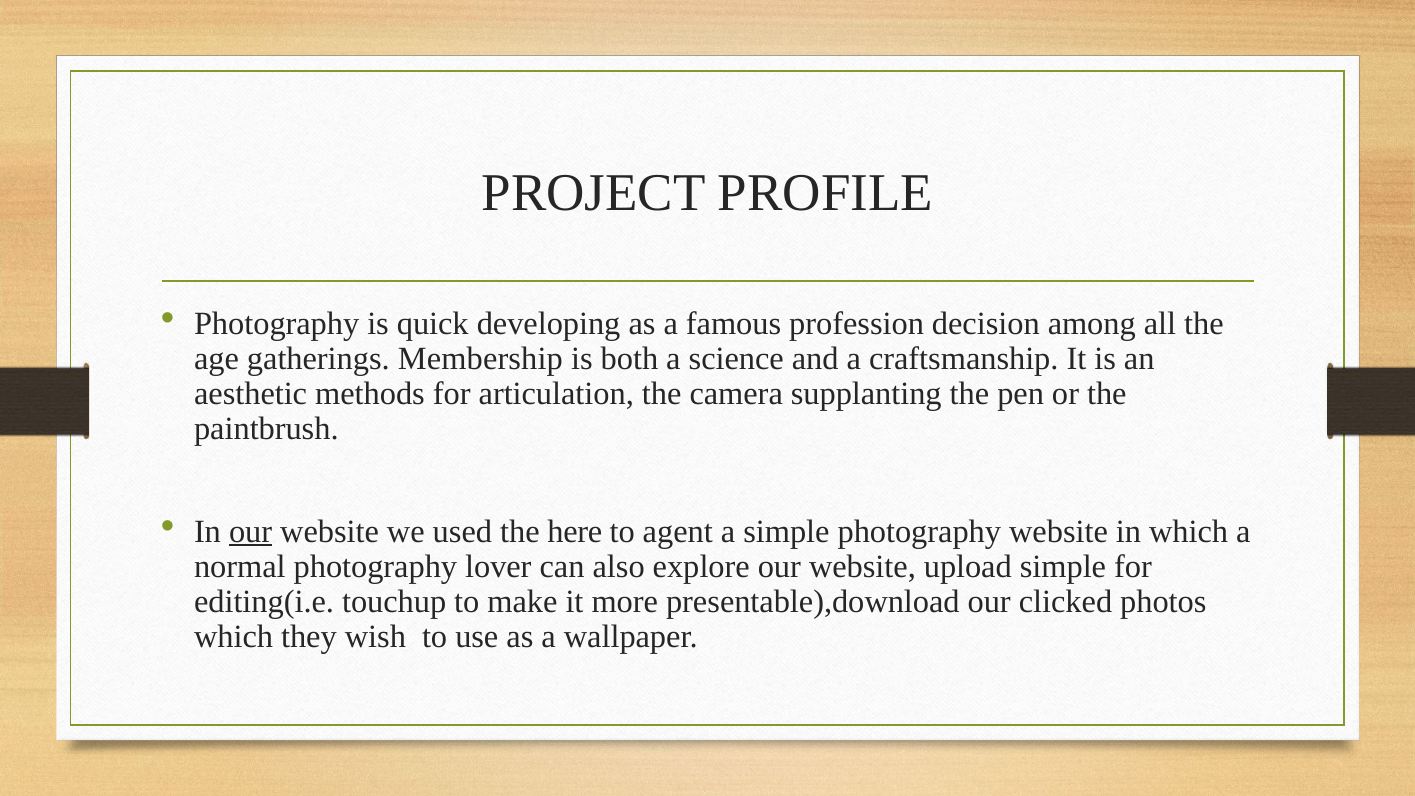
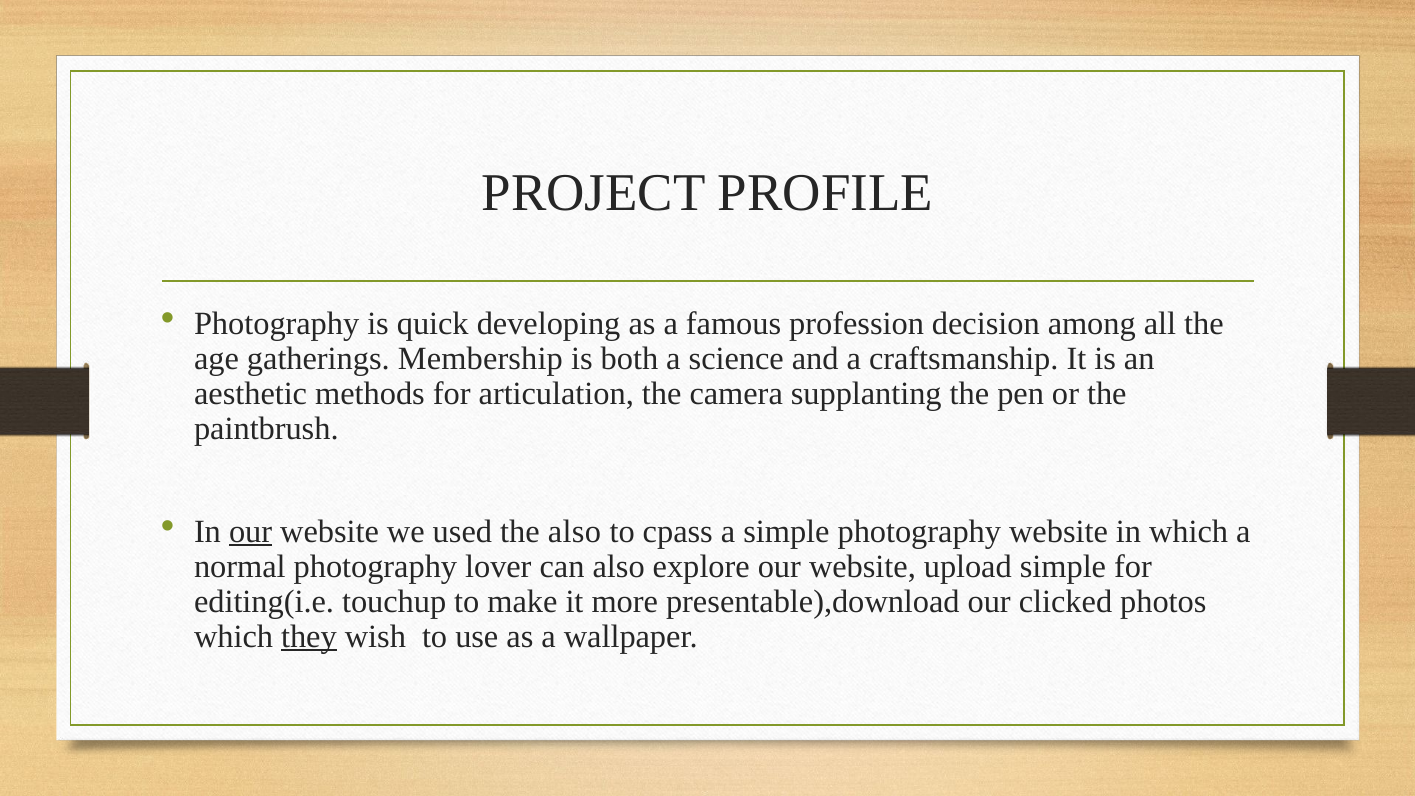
the here: here -> also (574, 531)
agent: agent -> cpass (678, 531)
they underline: none -> present (309, 636)
